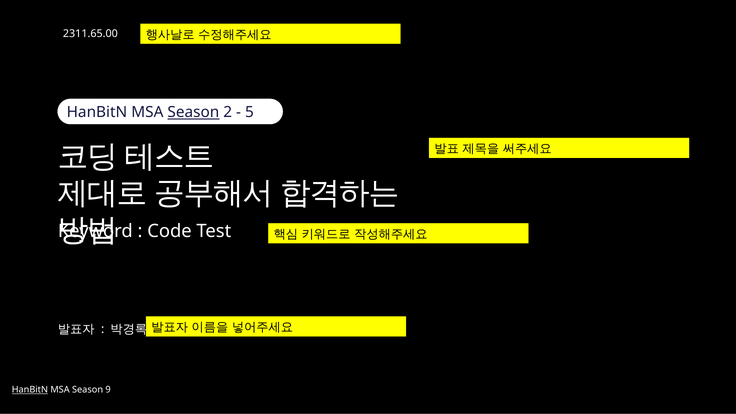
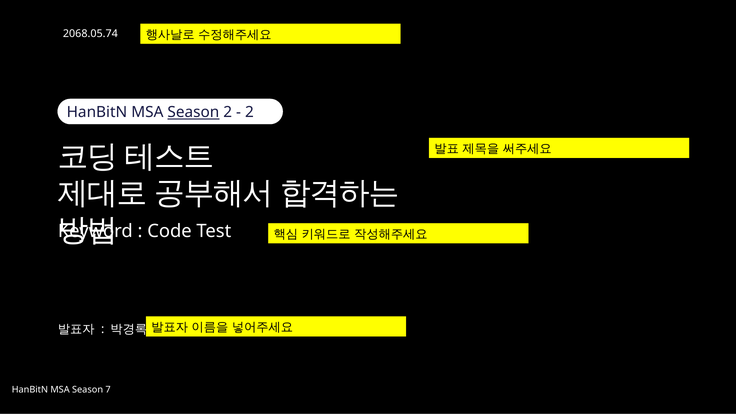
2311.65.00: 2311.65.00 -> 2068.05.74 (90, 34)
5: 5 -> 2 (249, 112)
HanBitN underline: present -> none (30, 390)
9: 9 -> 7 (108, 390)
